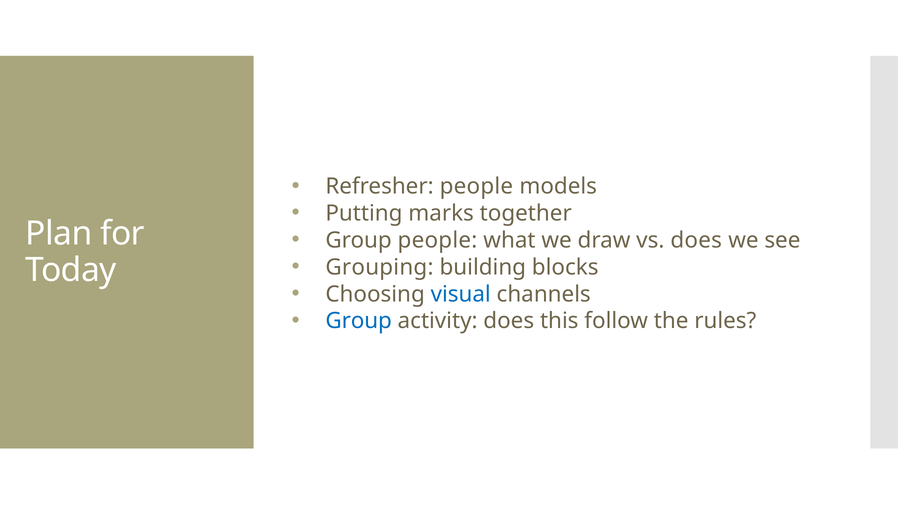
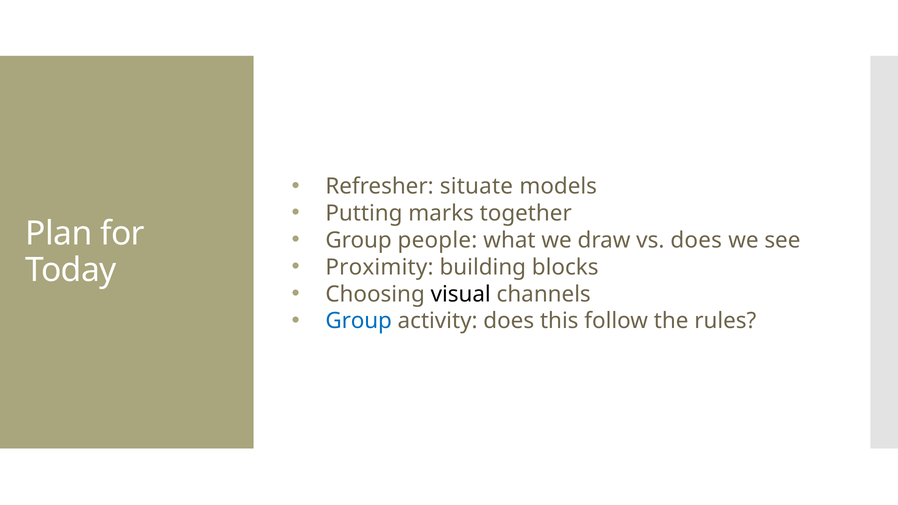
Refresher people: people -> situate (476, 186)
Grouping: Grouping -> Proximity (379, 267)
visual colour: blue -> black (461, 294)
